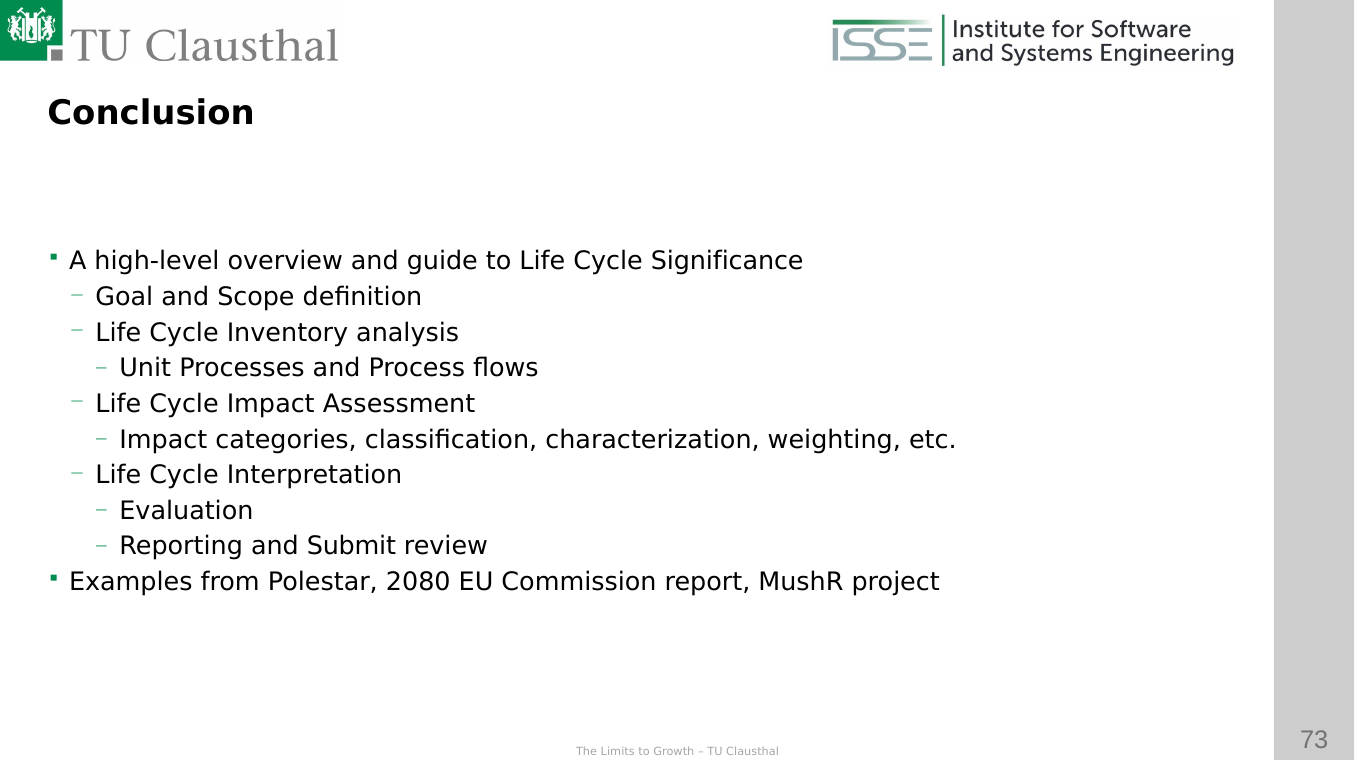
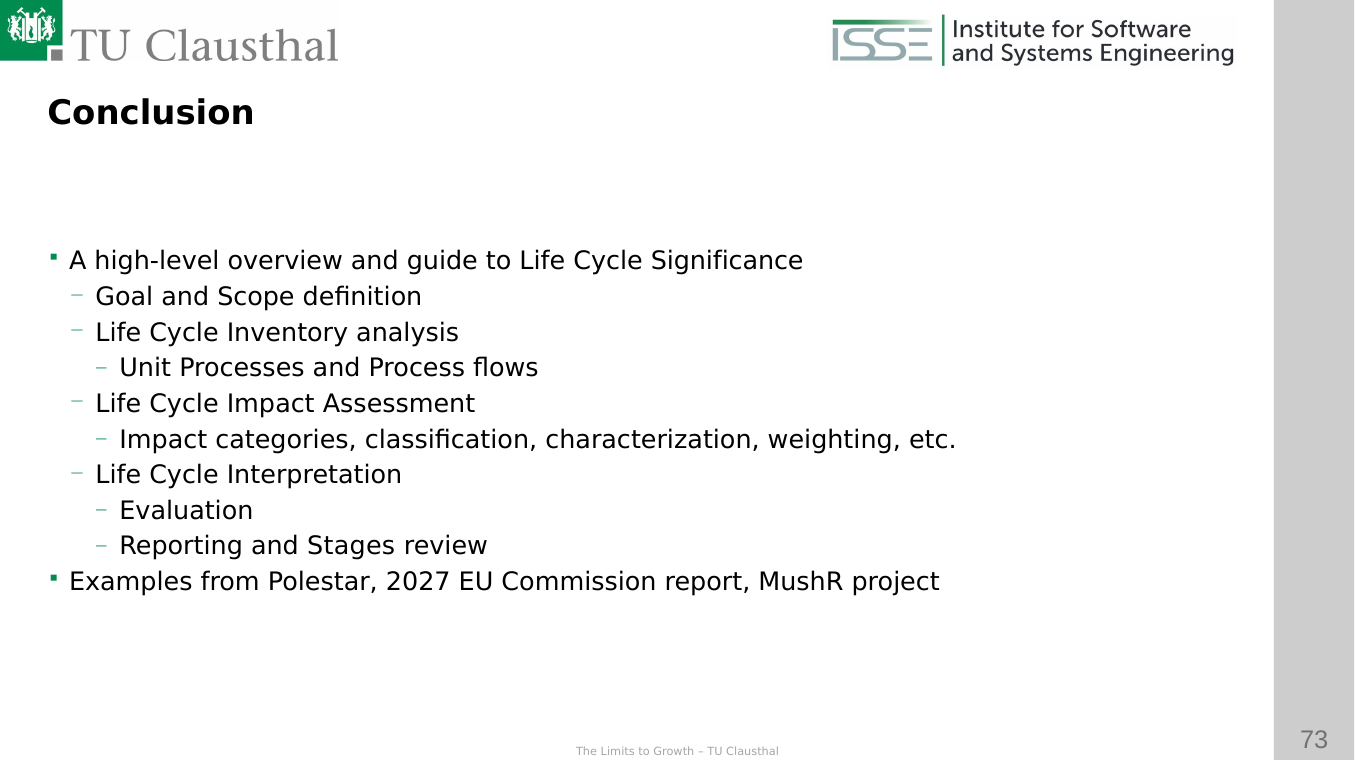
Submit: Submit -> Stages (351, 547)
2080: 2080 -> 2027 (418, 582)
